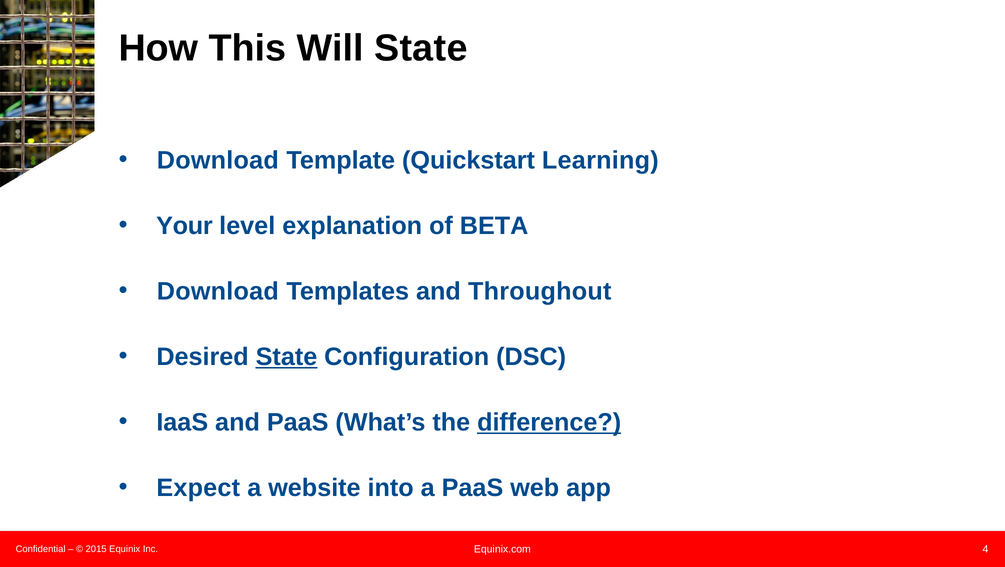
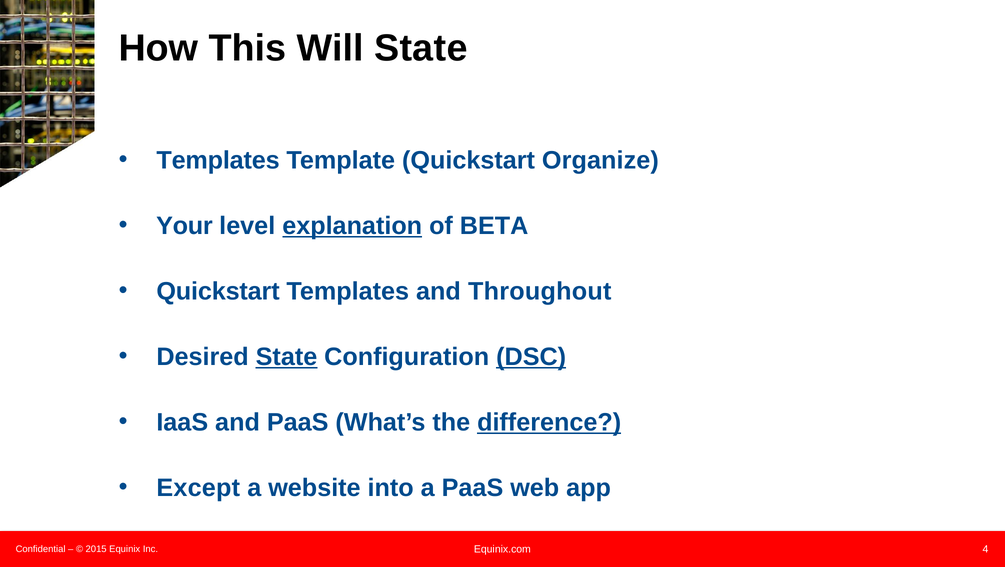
Download: Download -> Templates (218, 160)
Learning: Learning -> Organize (600, 160)
explanation underline: none -> present (352, 226)
Download: Download -> Quickstart (218, 291)
DSC underline: none -> present (531, 357)
Expect: Expect -> Except (198, 488)
